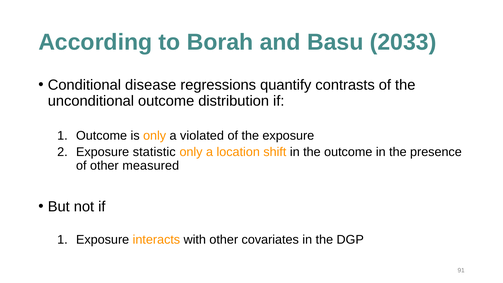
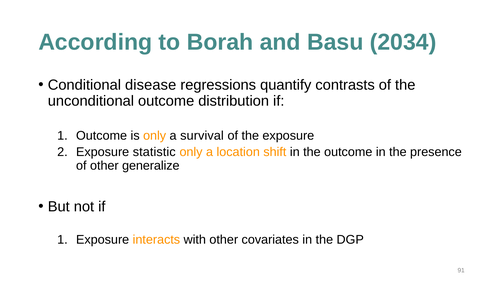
2033: 2033 -> 2034 (403, 42)
violated: violated -> survival (202, 136)
measured: measured -> generalize (151, 166)
